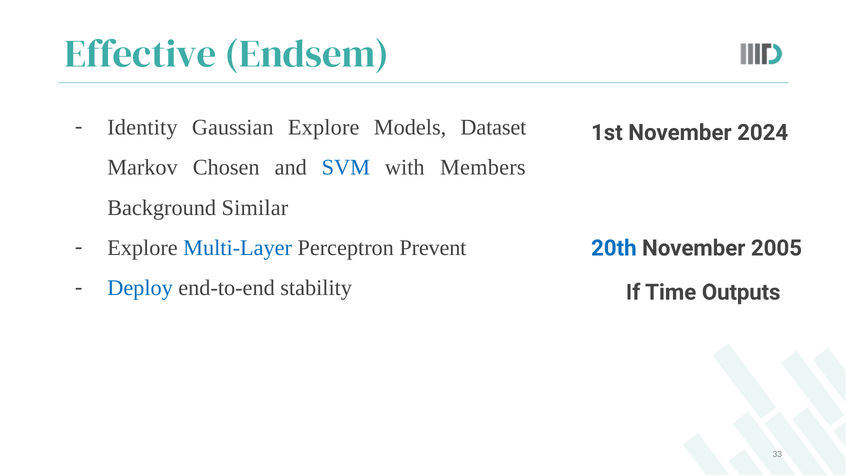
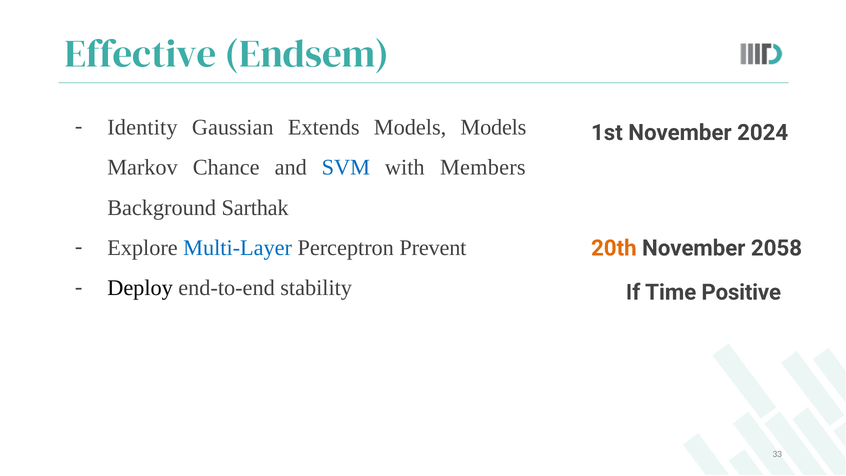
Gaussian Explore: Explore -> Extends (324, 127)
Models Dataset: Dataset -> Models (493, 127)
Chosen: Chosen -> Chance (226, 167)
Similar: Similar -> Sarthak (255, 208)
20th colour: blue -> orange (614, 248)
2005: 2005 -> 2058 (776, 248)
Deploy colour: blue -> black (140, 288)
Outputs: Outputs -> Positive (741, 292)
